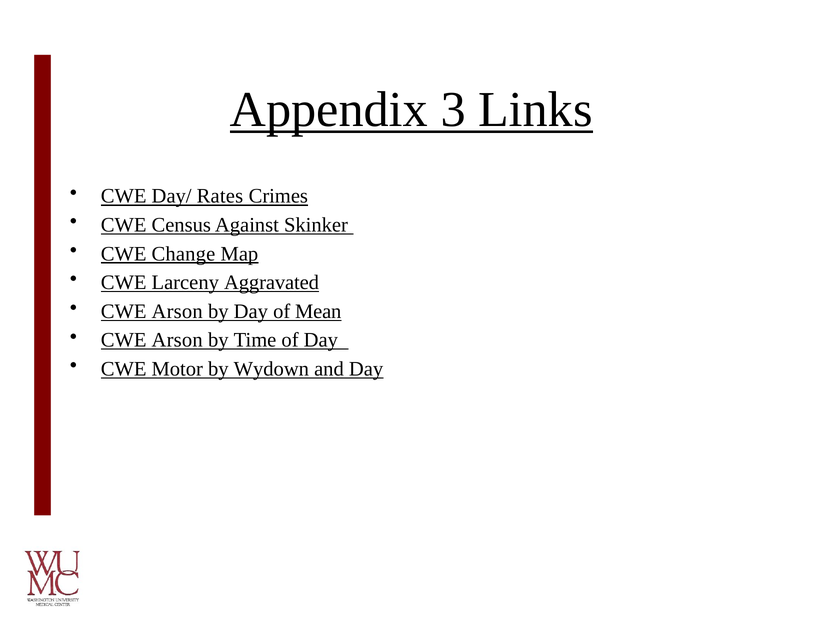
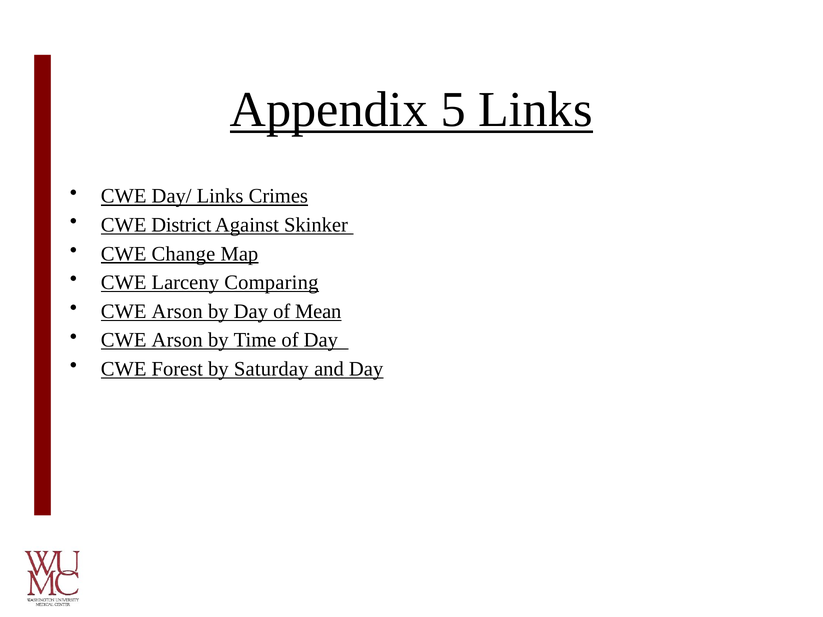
3: 3 -> 5 (453, 110)
Day/ Rates: Rates -> Links (220, 196)
Census: Census -> District (181, 225)
Aggravated: Aggravated -> Comparing (271, 283)
Motor: Motor -> Forest (177, 369)
Wydown: Wydown -> Saturday (271, 369)
